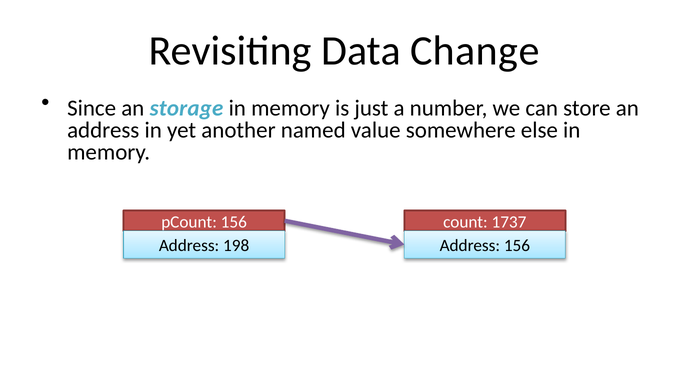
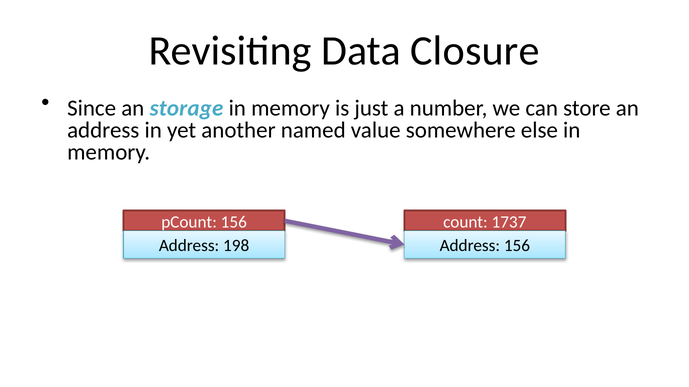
Change: Change -> Closure (475, 51)
